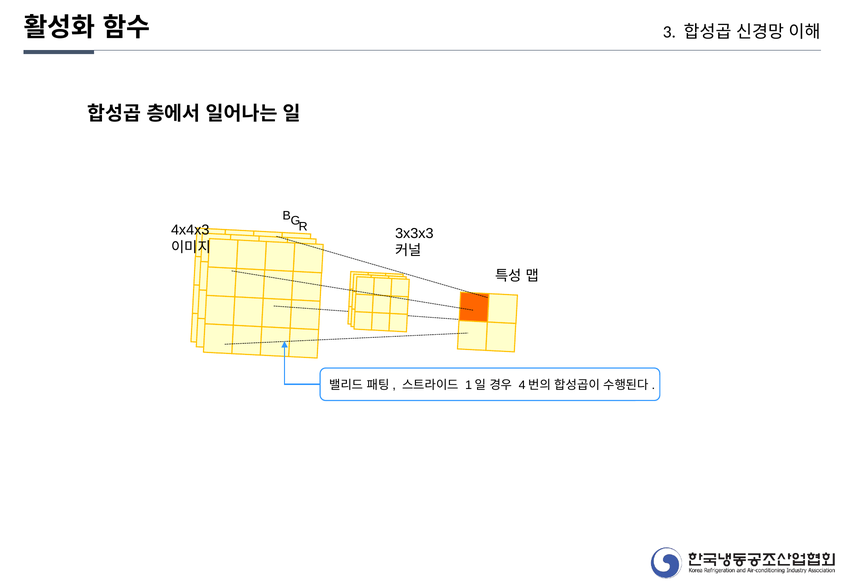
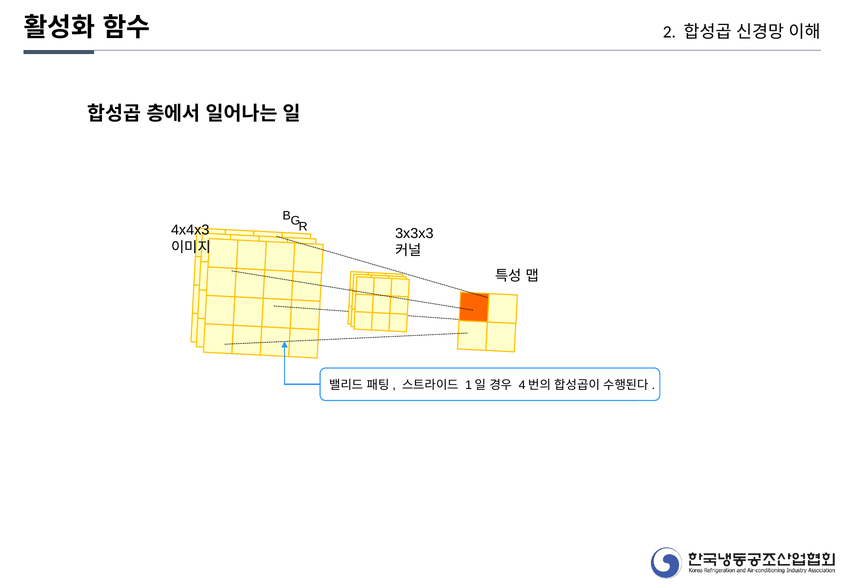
3: 3 -> 2 (669, 32)
